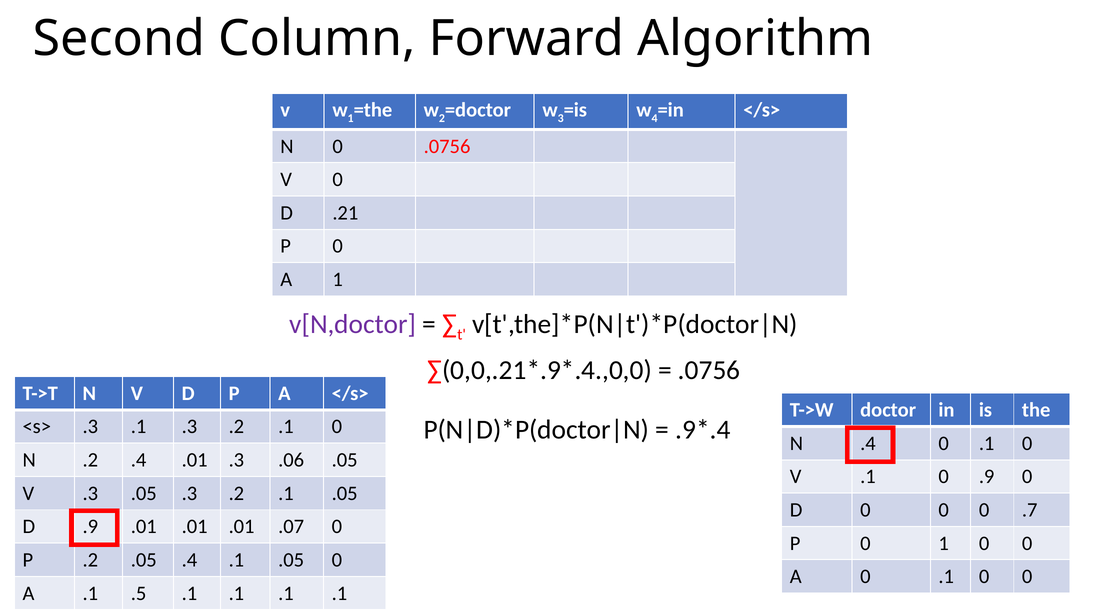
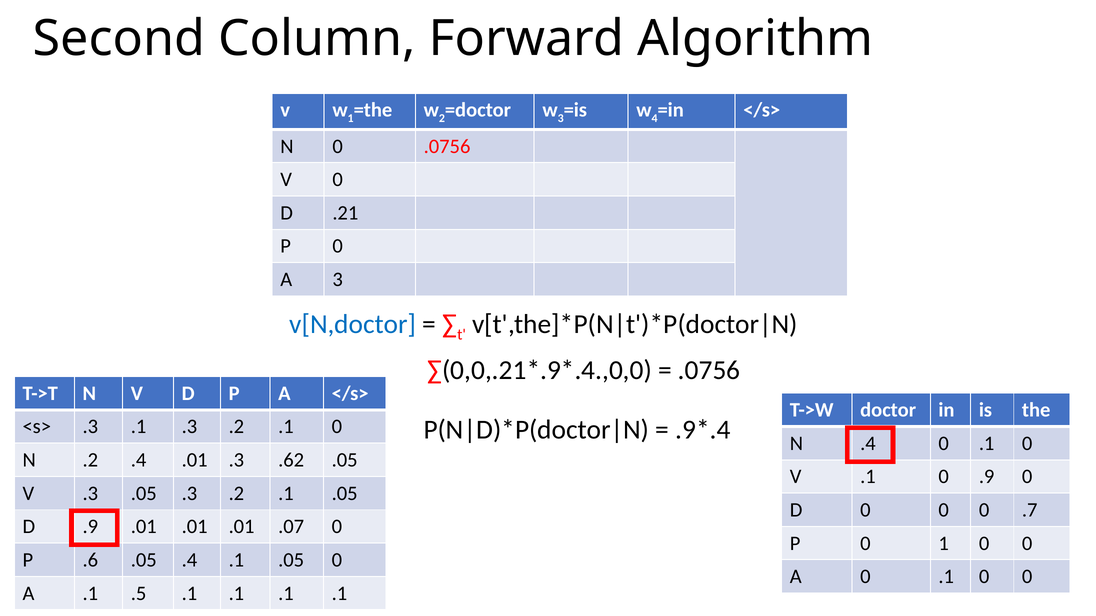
A 1: 1 -> 3 (338, 280)
v[N,doctor colour: purple -> blue (353, 324)
.06: .06 -> .62 (291, 460)
P .2: .2 -> .6 (90, 560)
